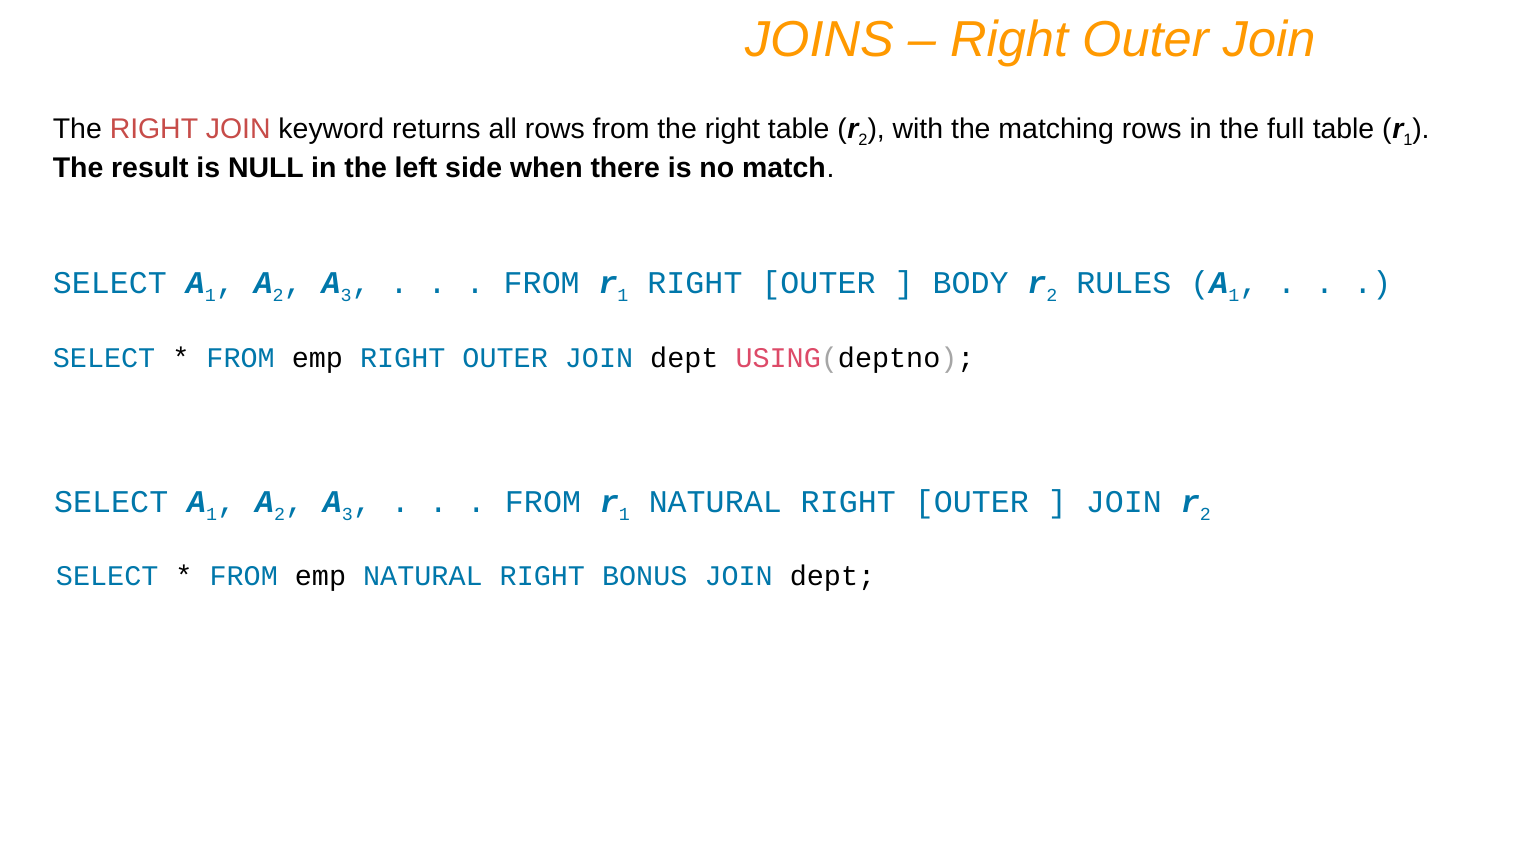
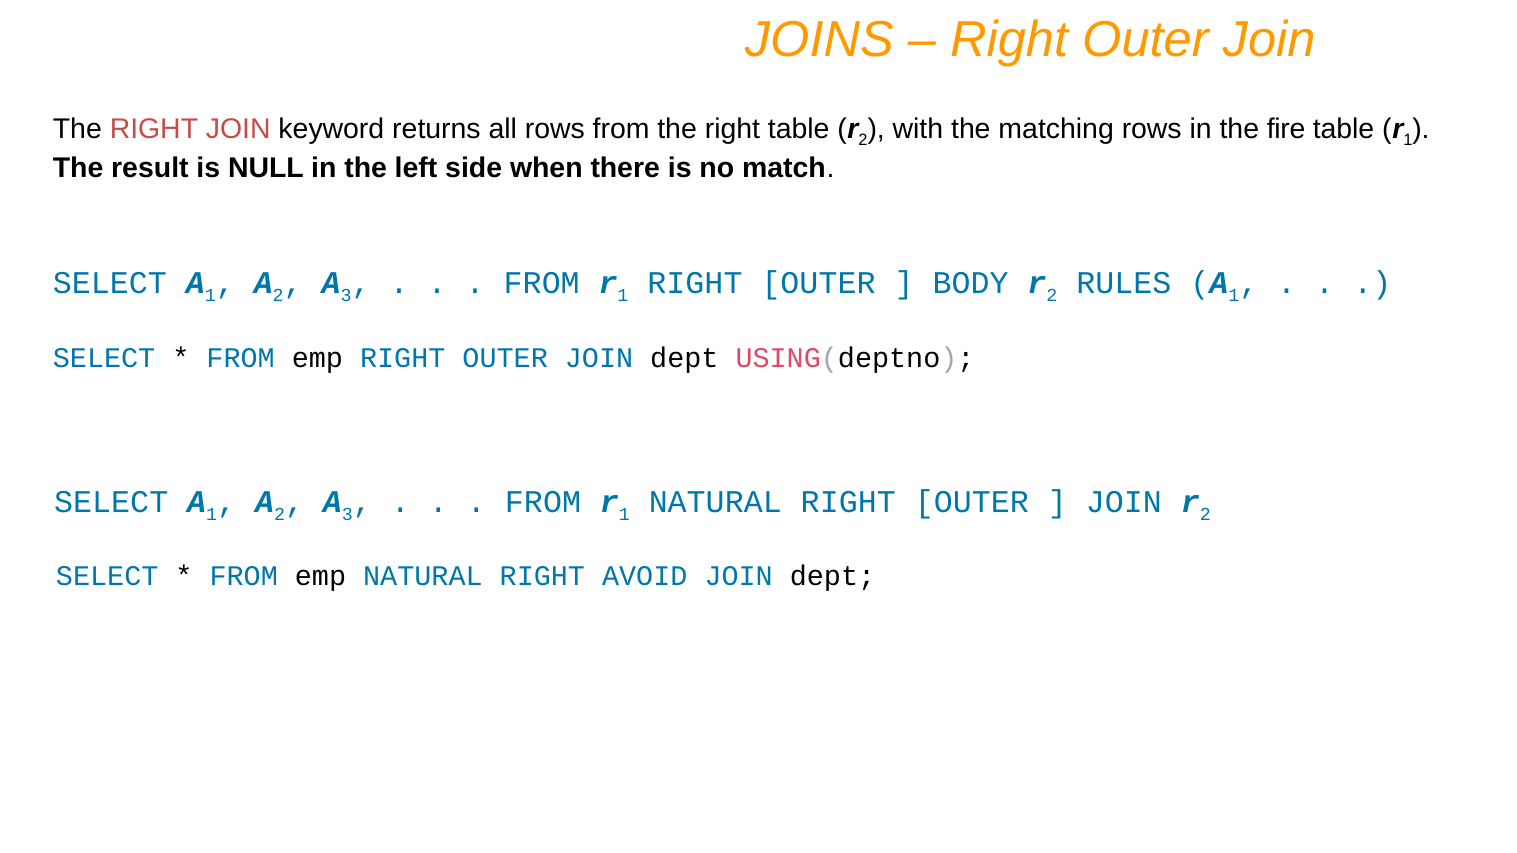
full: full -> fire (1286, 129)
BONUS: BONUS -> AVOID (645, 577)
